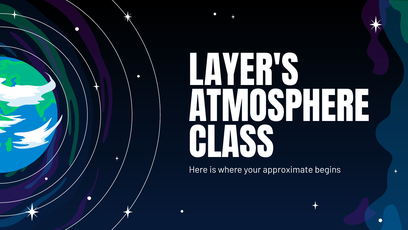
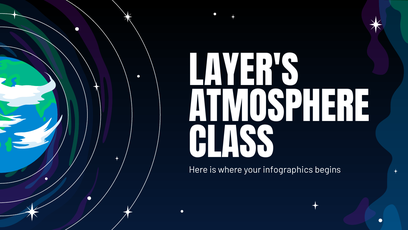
approximate: approximate -> infographics (288, 170)
